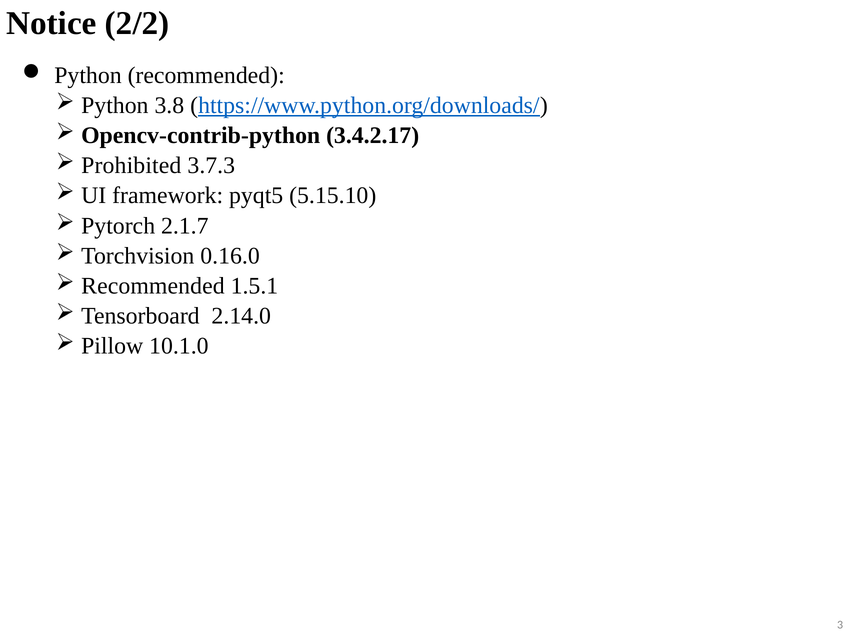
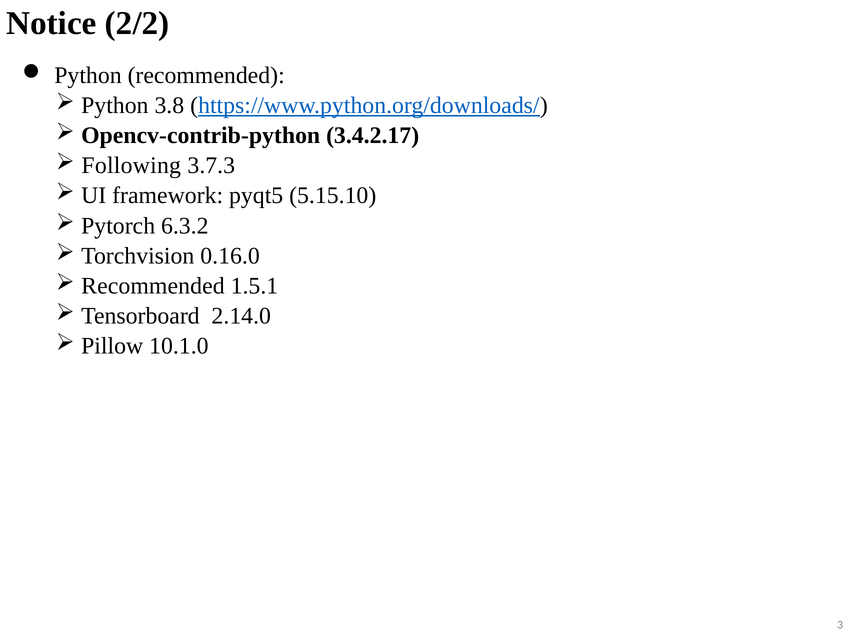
Prohibited: Prohibited -> Following (131, 166)
2.1.7: 2.1.7 -> 6.3.2 (185, 226)
